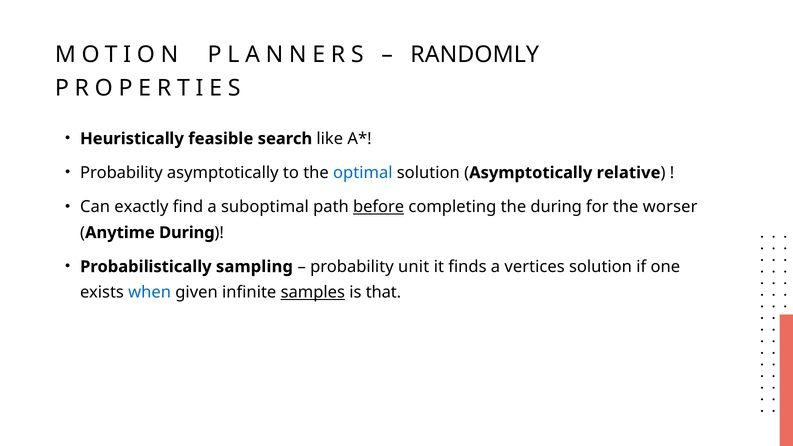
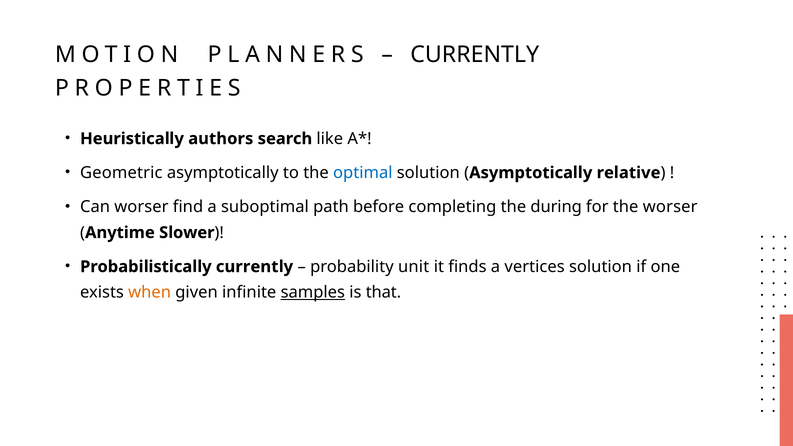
RANDOMLY: RANDOMLY -> CURRENTLY (475, 55)
feasible: feasible -> authors (221, 139)
Probability: Probability -> Geometric (121, 173)
Can exactly: exactly -> worser (141, 207)
before underline: present -> none (379, 207)
Anytime During: During -> Slower (187, 233)
Probabilistically sampling: sampling -> currently (254, 267)
when colour: blue -> orange (150, 293)
